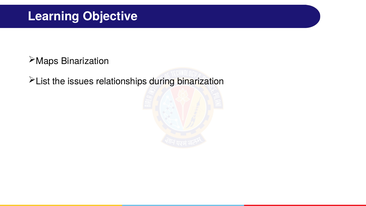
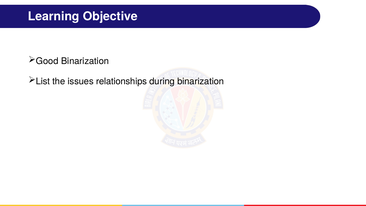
Maps: Maps -> Good (47, 61)
